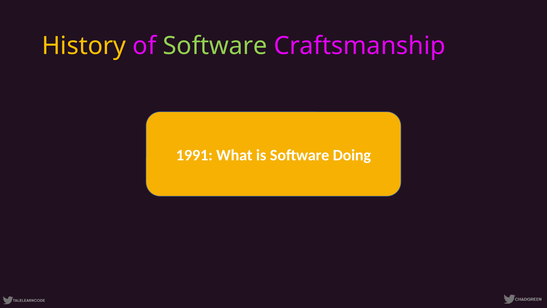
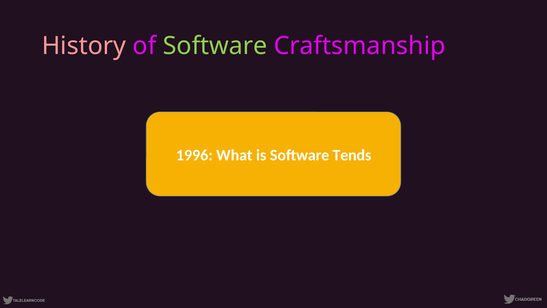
History colour: yellow -> pink (84, 46)
1991: 1991 -> 1996 (194, 155)
Doing: Doing -> Tends (352, 155)
